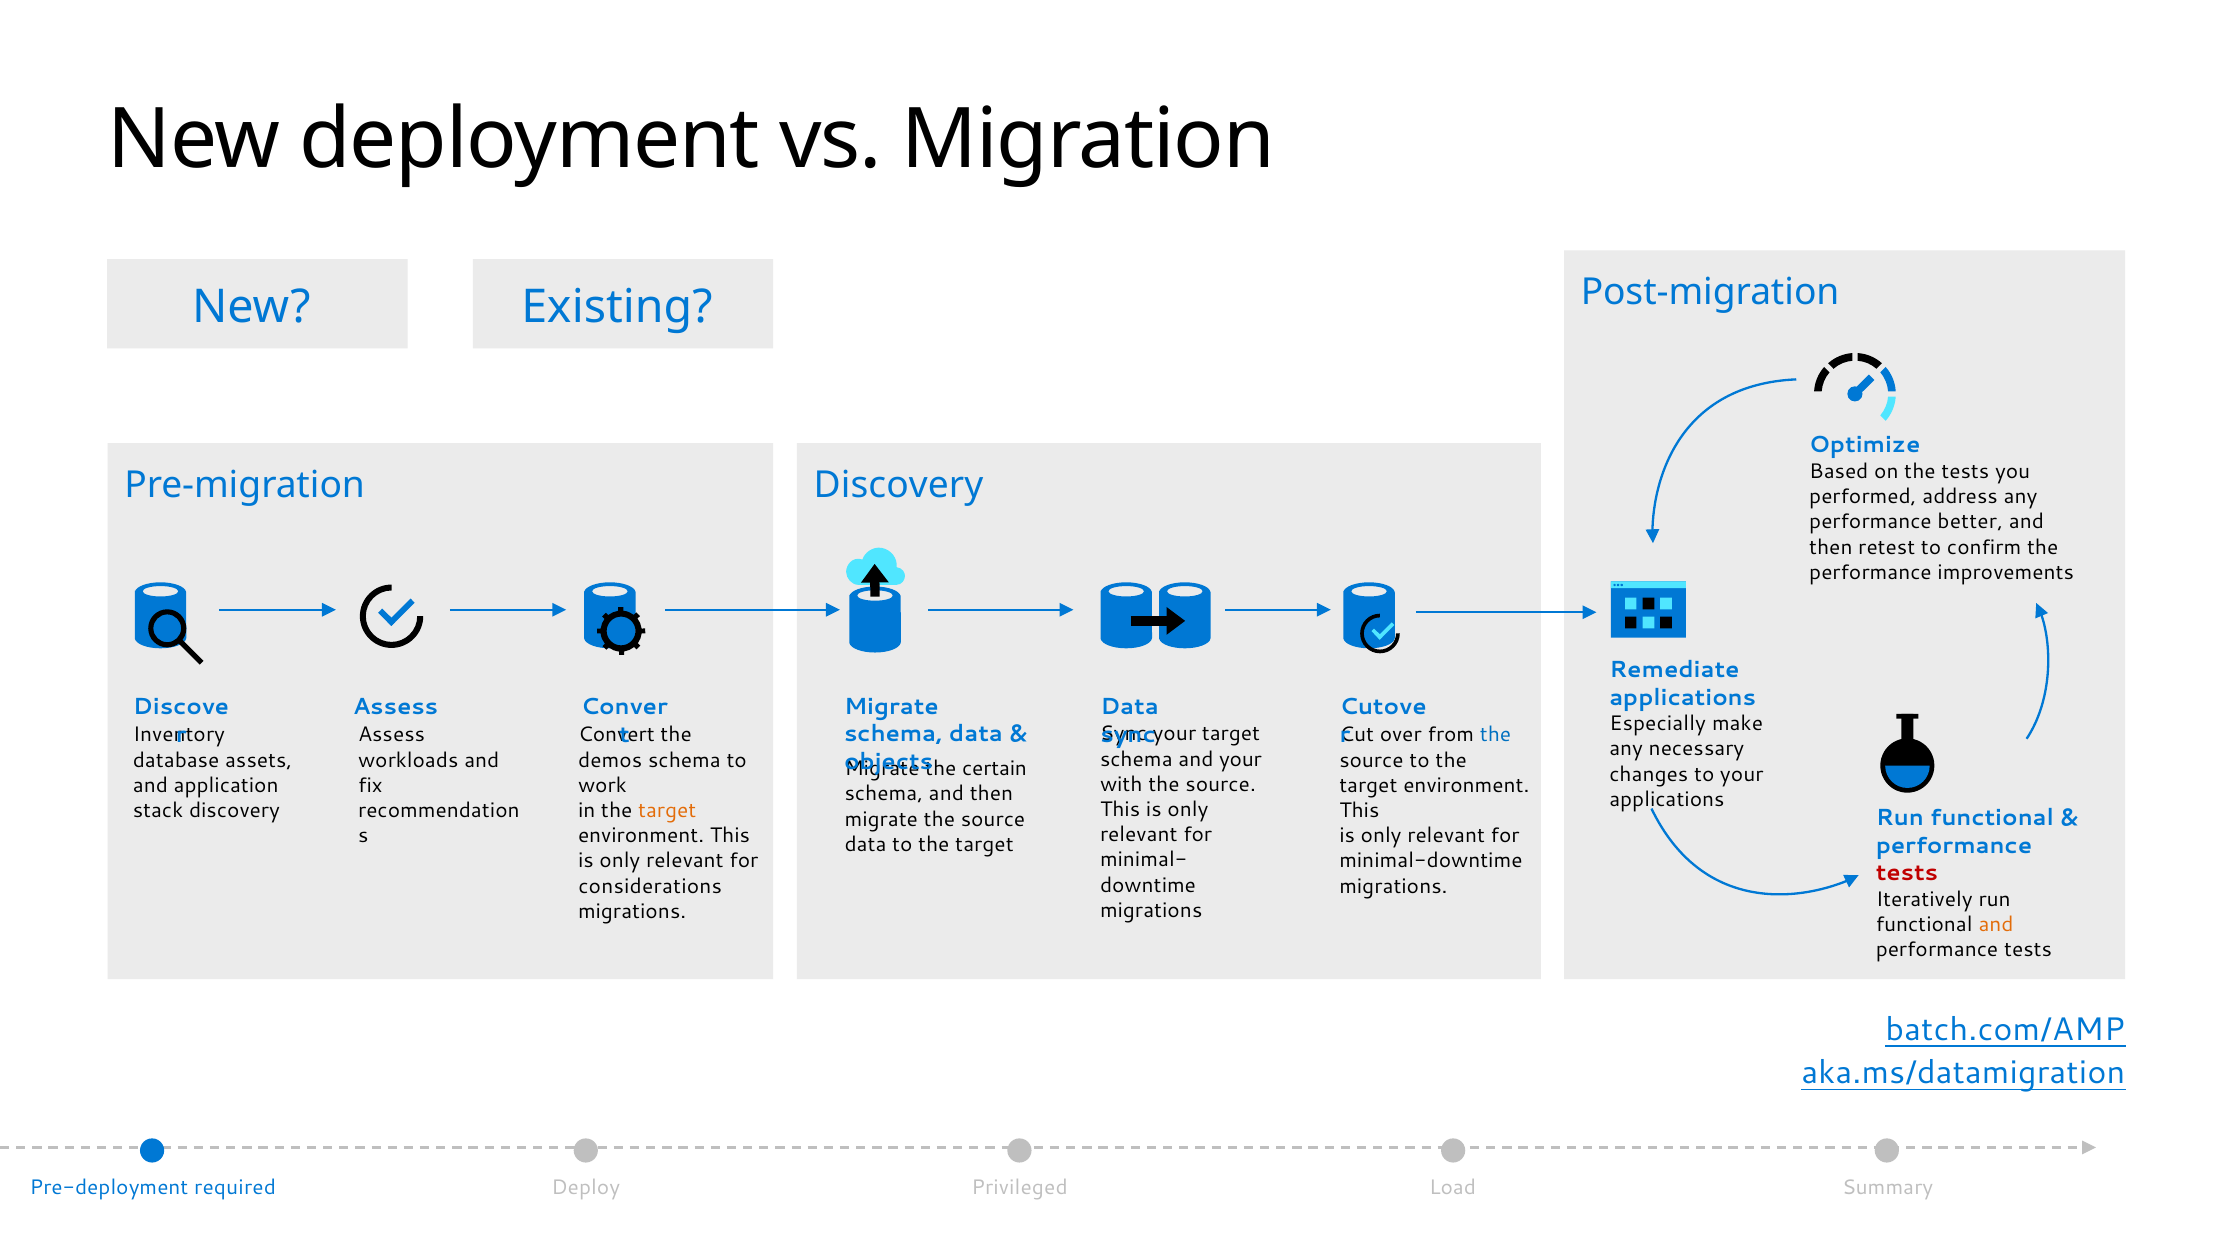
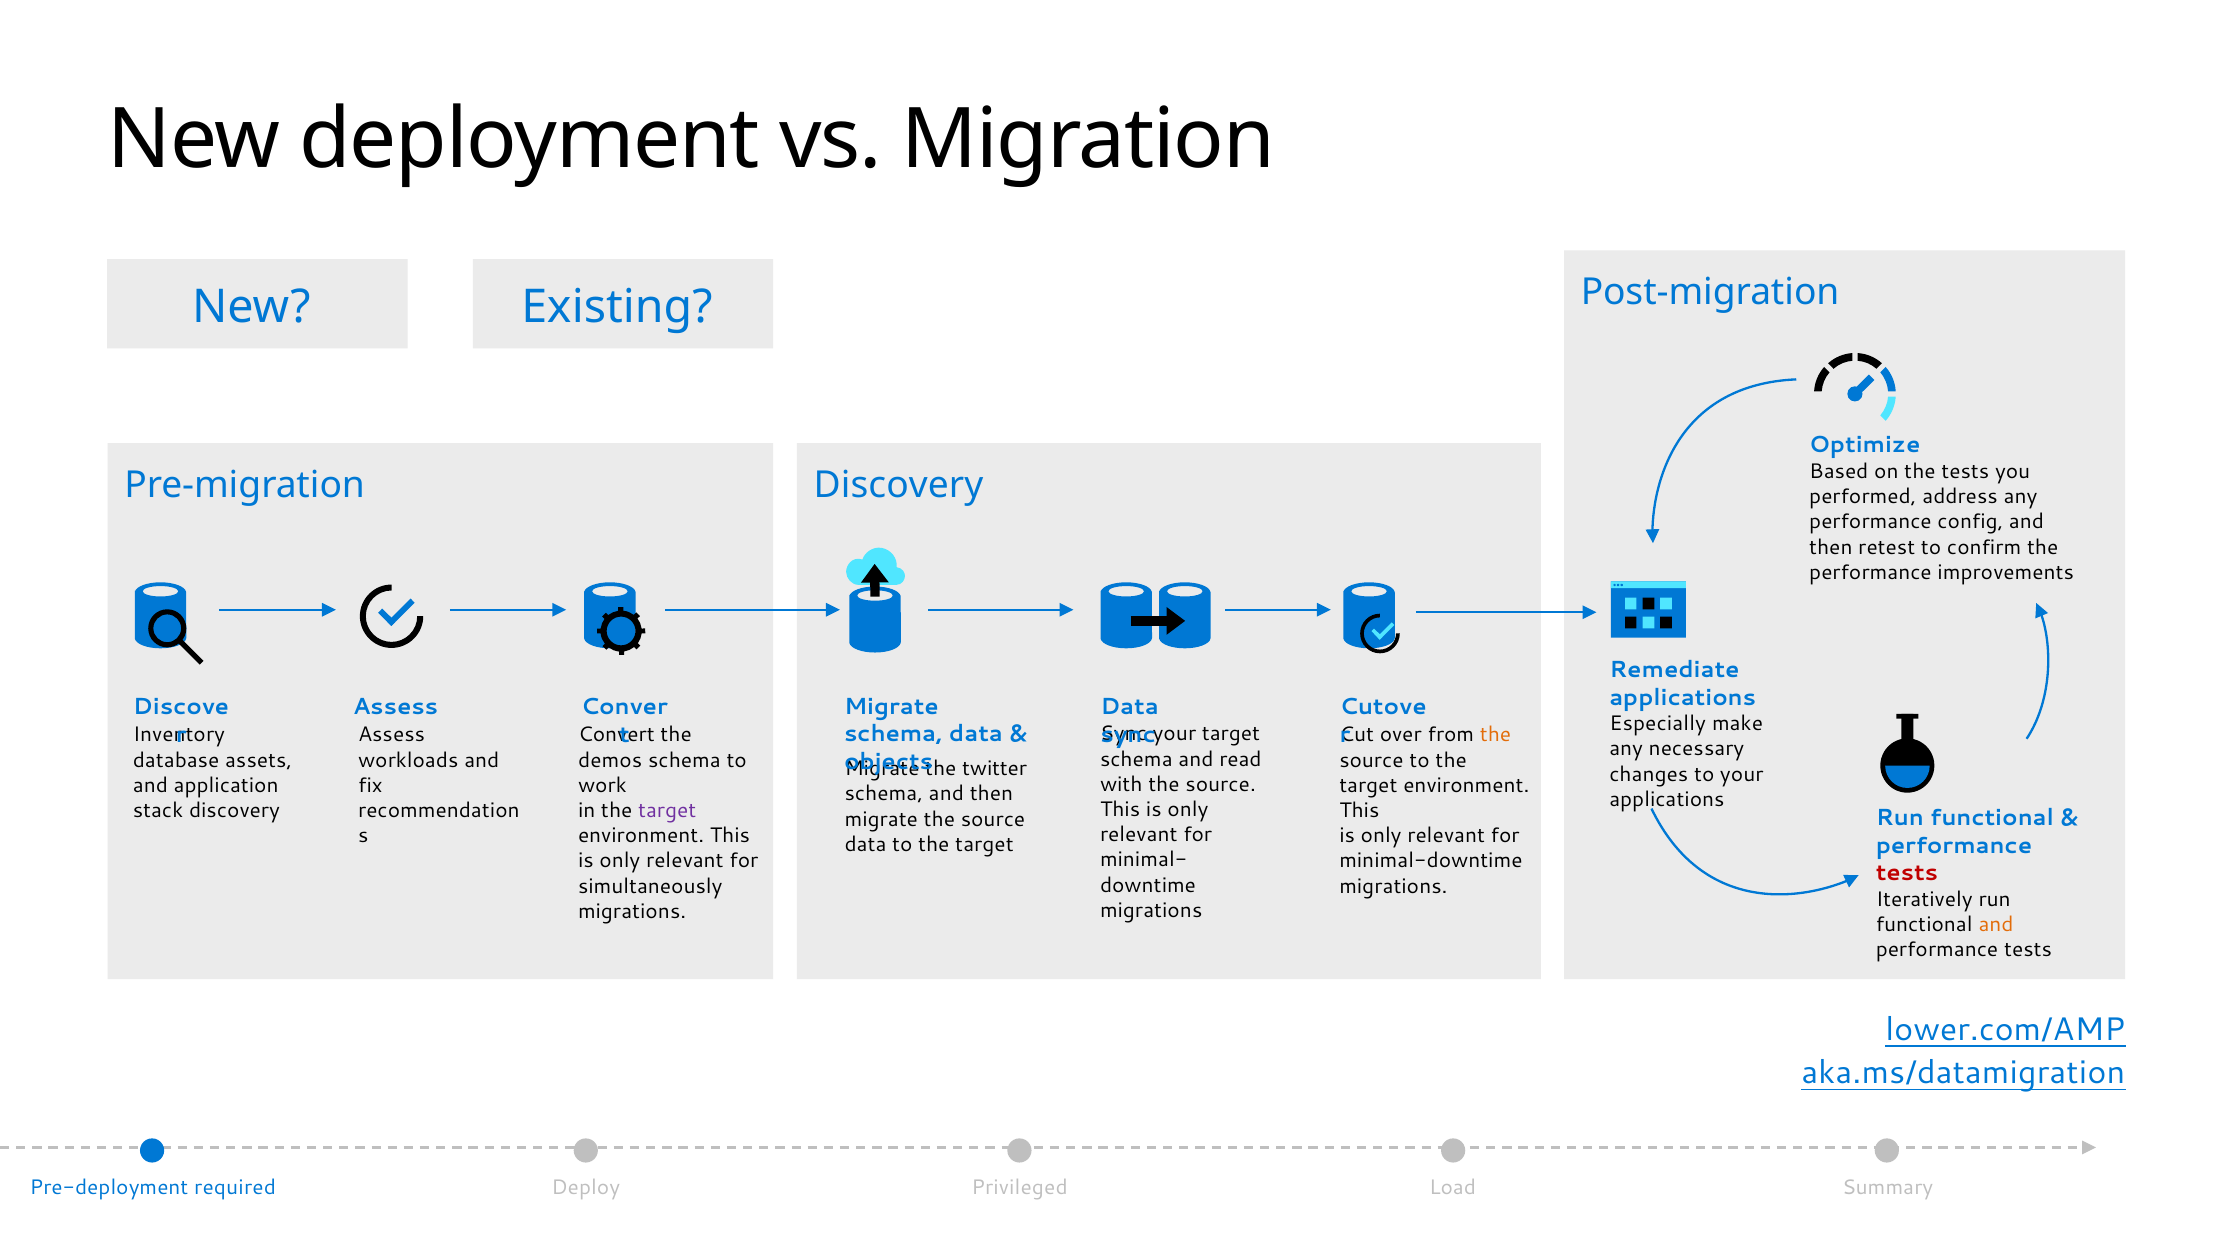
better: better -> config (1970, 522)
the colour: blue -> orange (1496, 735)
and your: your -> read (1240, 759)
certain: certain -> twitter (995, 769)
target colour: orange -> purple (667, 811)
considerations: considerations -> simultaneously (650, 886)
batch.com/AMP: batch.com/AMP -> lower.com/AMP (2005, 1030)
